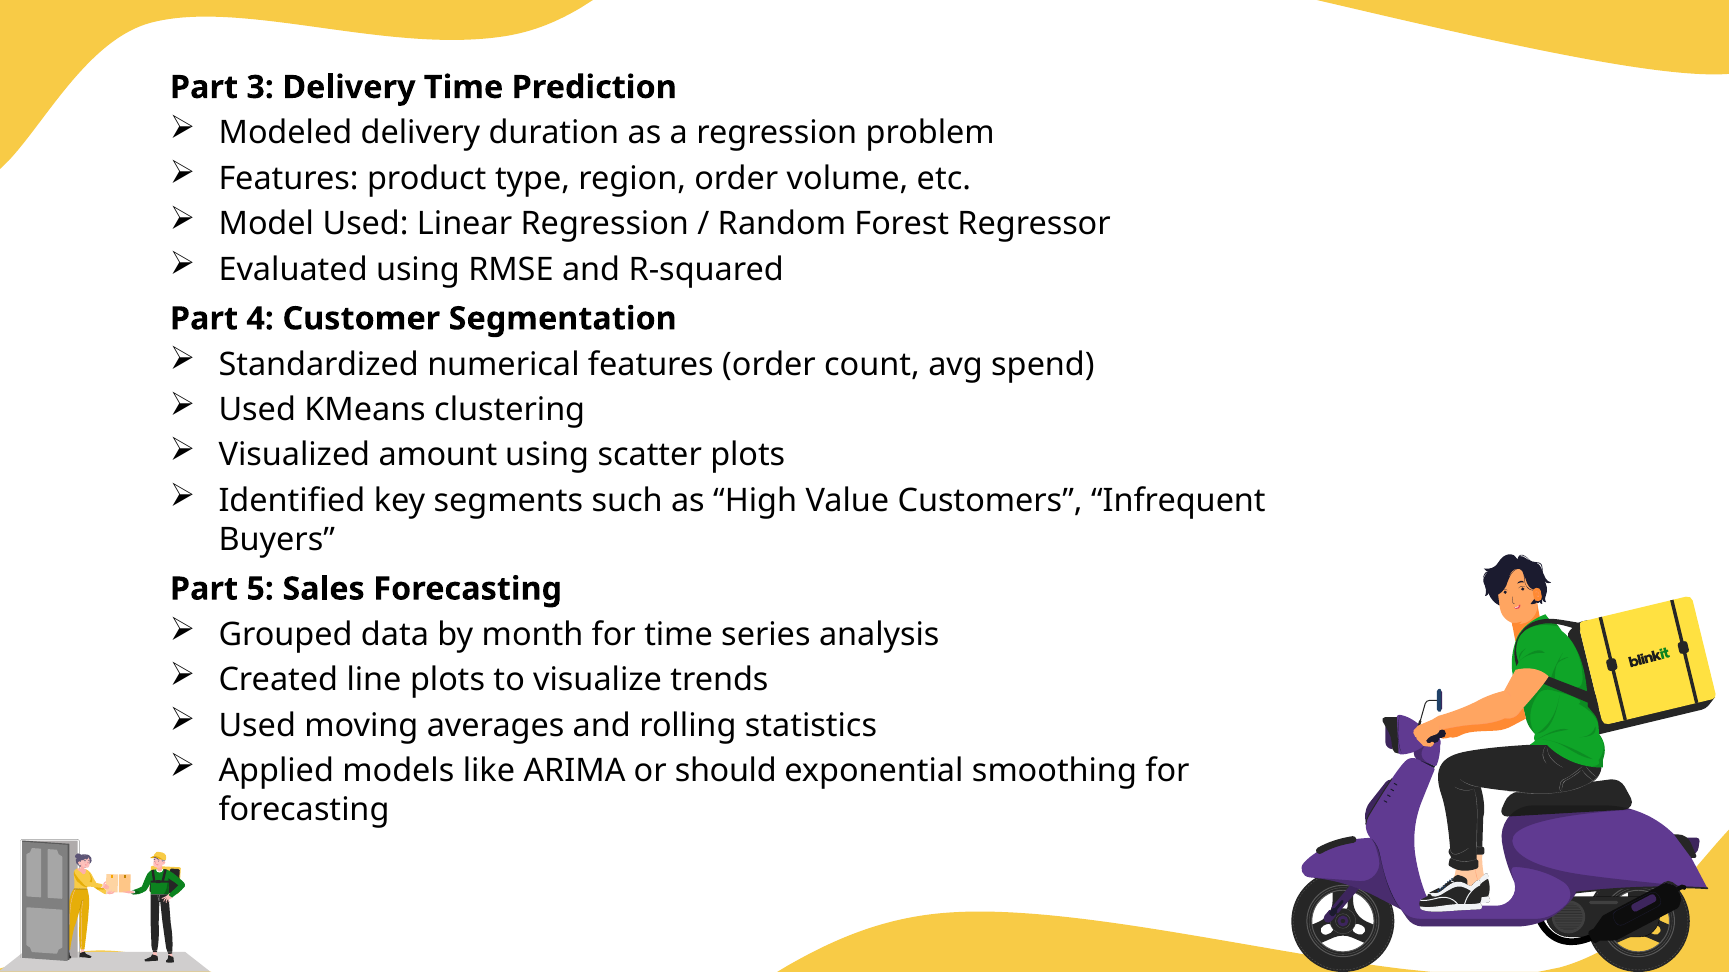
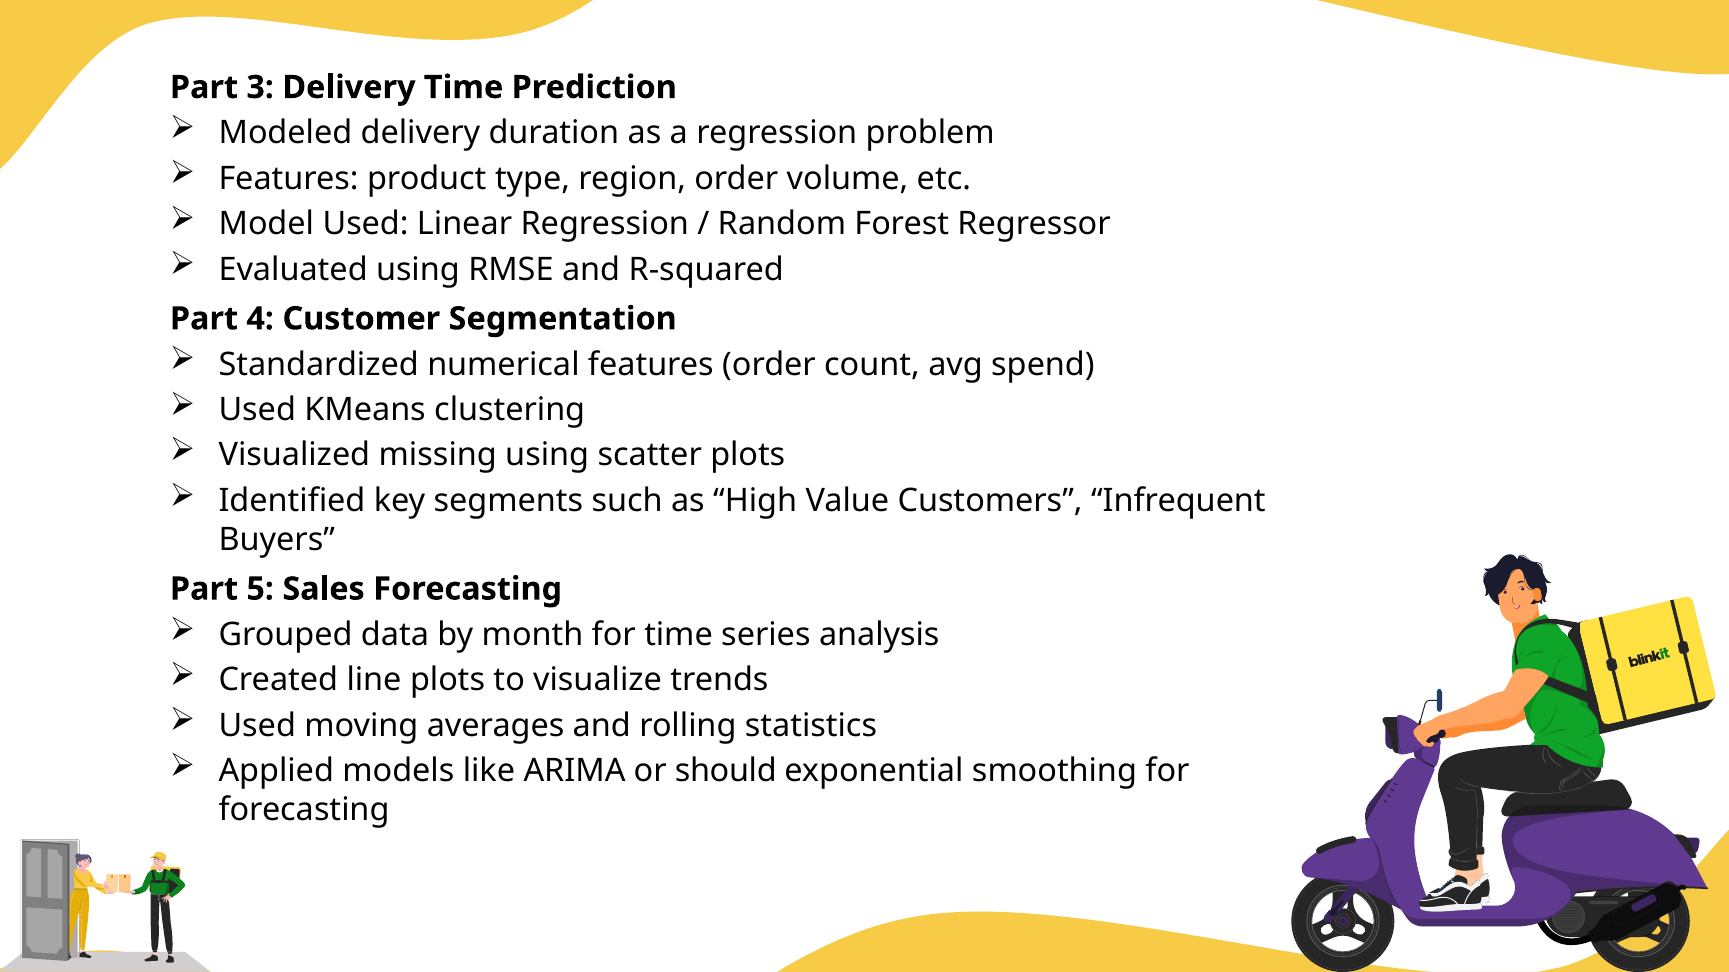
amount: amount -> missing (438, 456)
